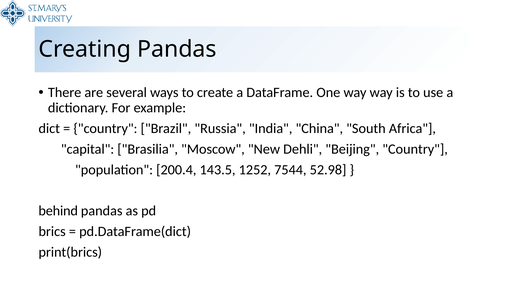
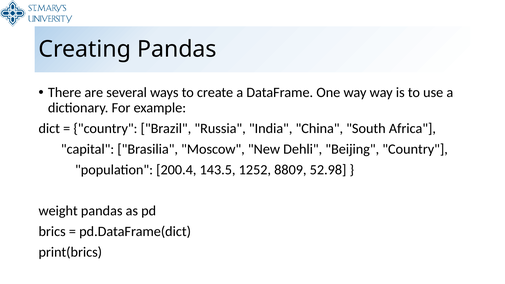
7544: 7544 -> 8809 (290, 170)
behind: behind -> weight (58, 211)
